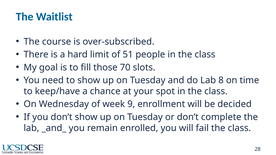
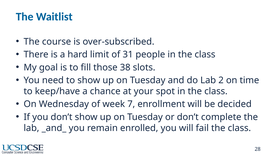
51: 51 -> 31 (128, 55)
70: 70 -> 38 (125, 67)
8: 8 -> 2 (221, 80)
9: 9 -> 7 (131, 104)
